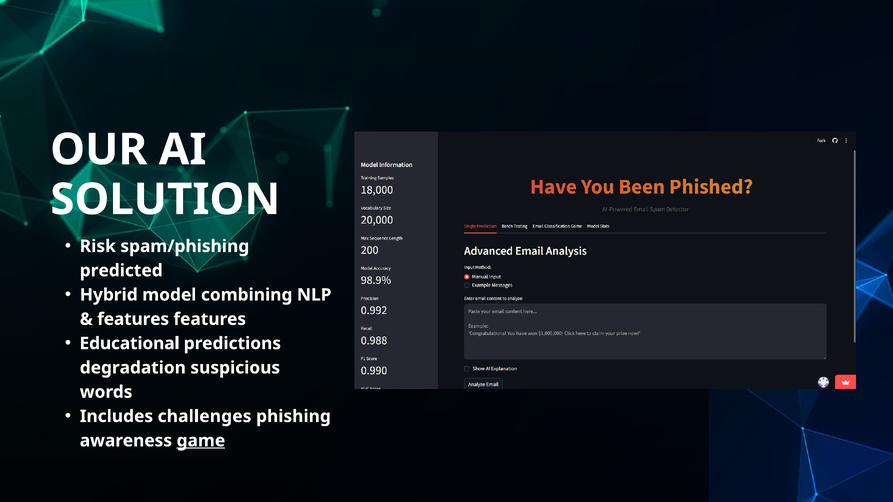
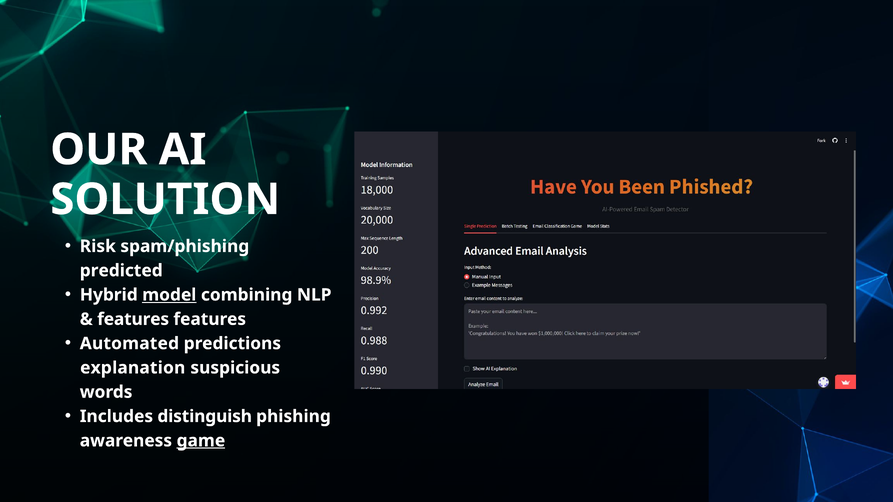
model underline: none -> present (169, 295)
Educational: Educational -> Automated (129, 344)
degradation: degradation -> explanation (133, 368)
challenges: challenges -> distinguish (205, 417)
